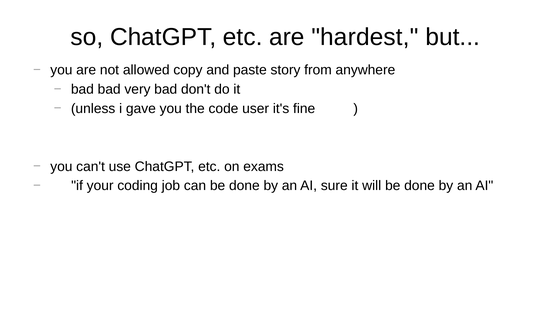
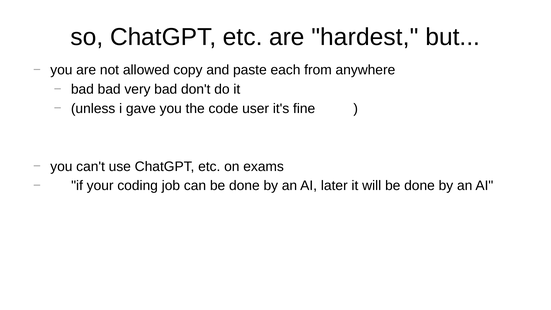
story: story -> each (285, 70)
sure: sure -> later (334, 186)
